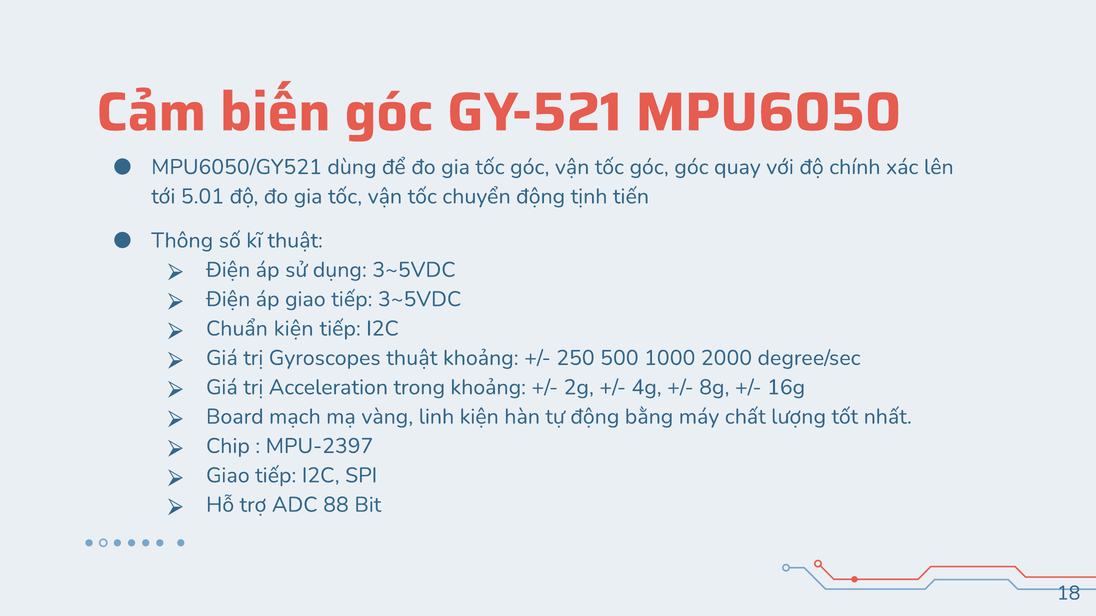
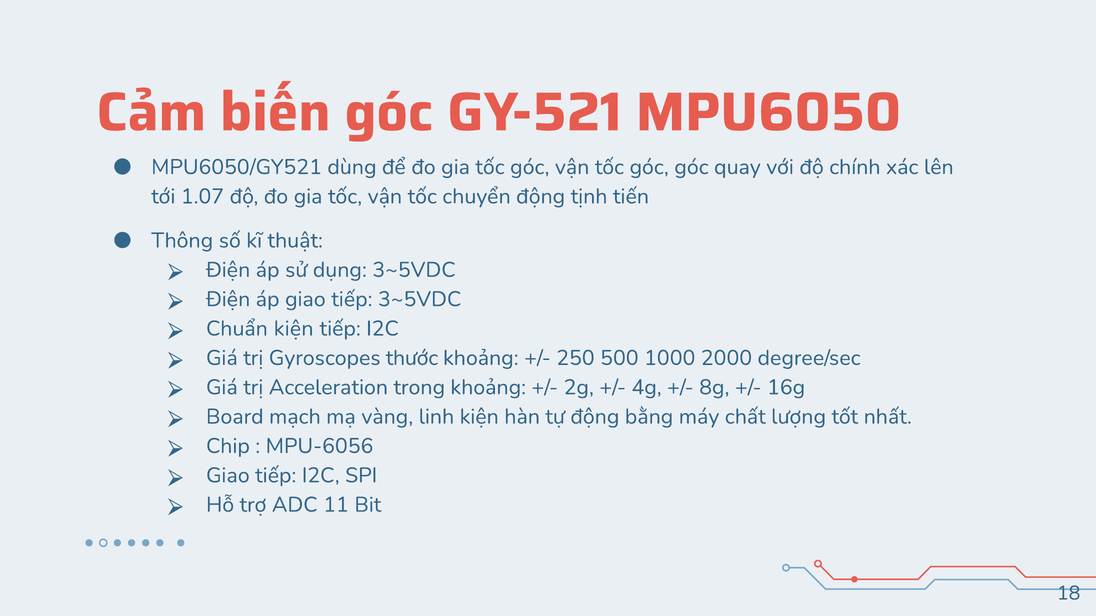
5.01: 5.01 -> 1.07 (202, 197)
Gyroscopes thuật: thuật -> thước (412, 358)
MPU-2397: MPU-2397 -> MPU-6056 (320, 446)
88: 88 -> 11 (336, 505)
